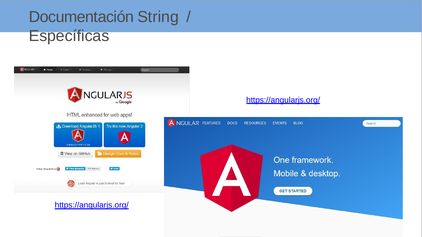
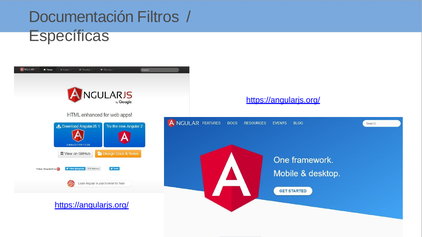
String: String -> Filtros (158, 17)
